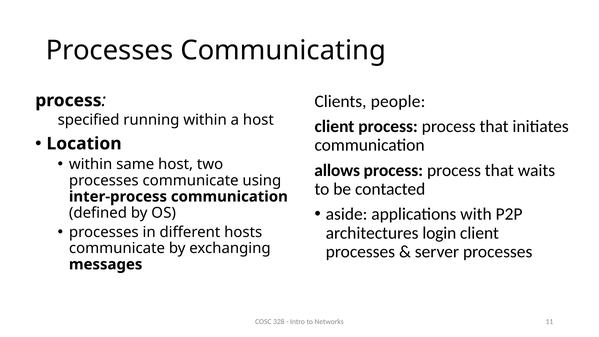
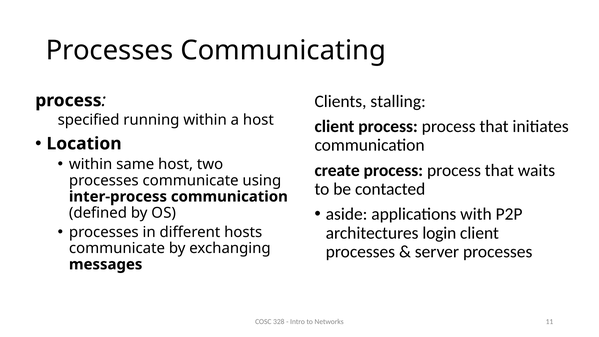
people: people -> stalling (398, 101)
allows: allows -> create (337, 170)
